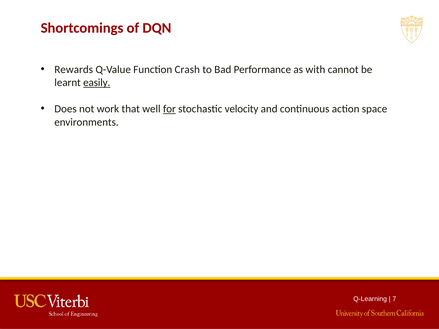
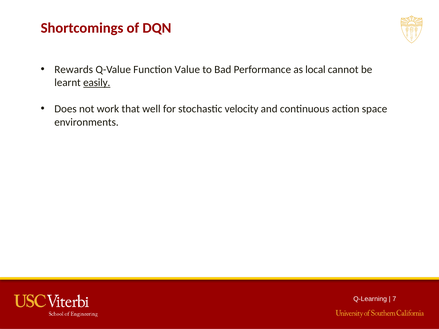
Crash: Crash -> Value (187, 70)
with: with -> local (315, 70)
for underline: present -> none (169, 109)
